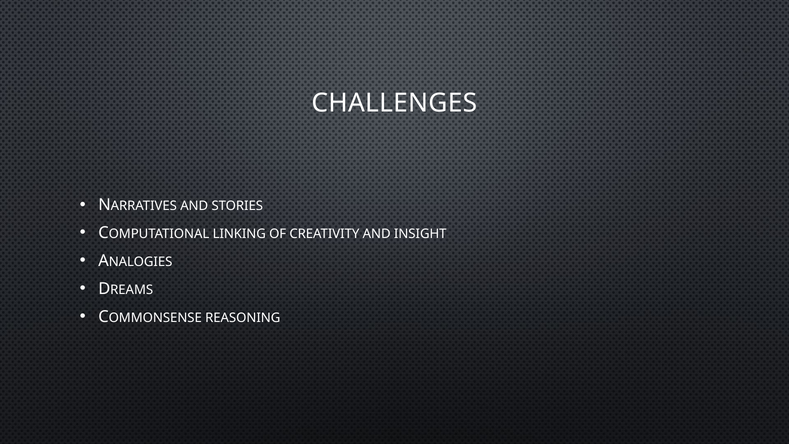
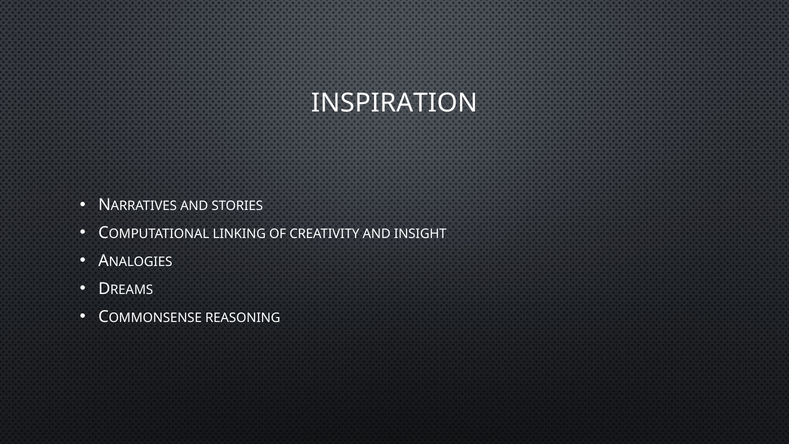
CHALLENGES: CHALLENGES -> INSPIRATION (394, 103)
